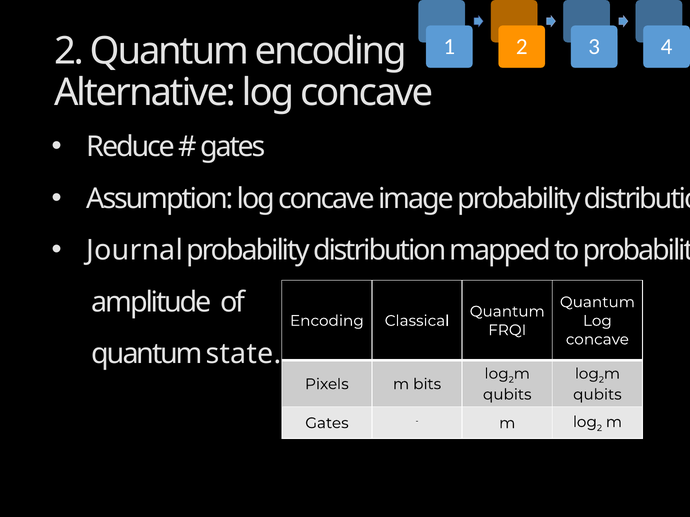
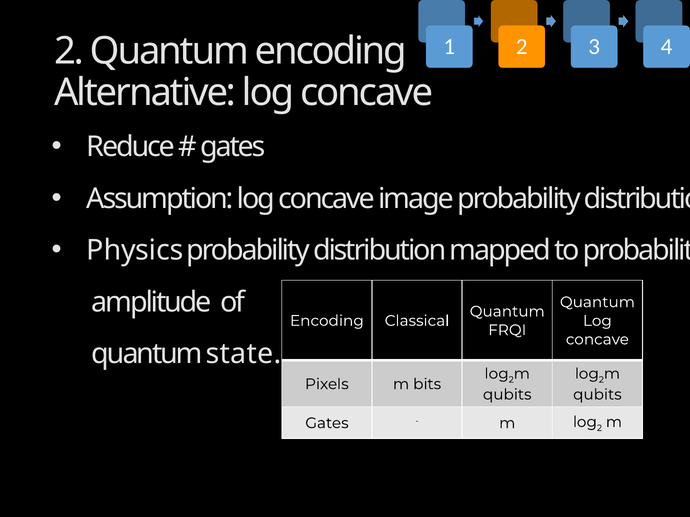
Journal: Journal -> Physics (135, 251)
